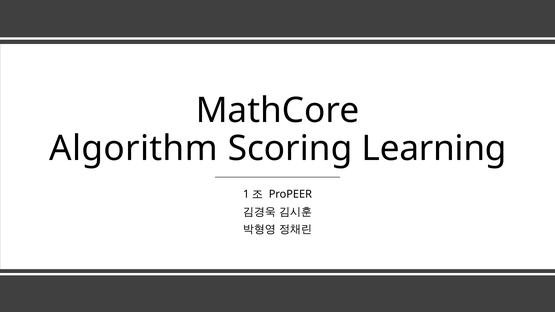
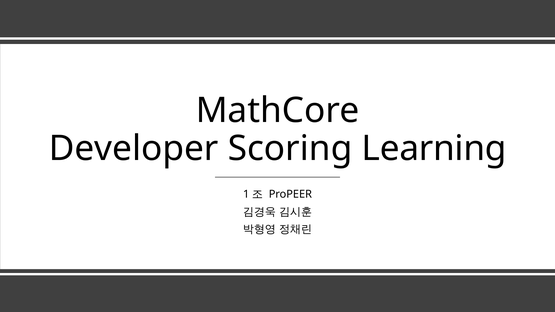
Algorithm: Algorithm -> Developer (134, 149)
